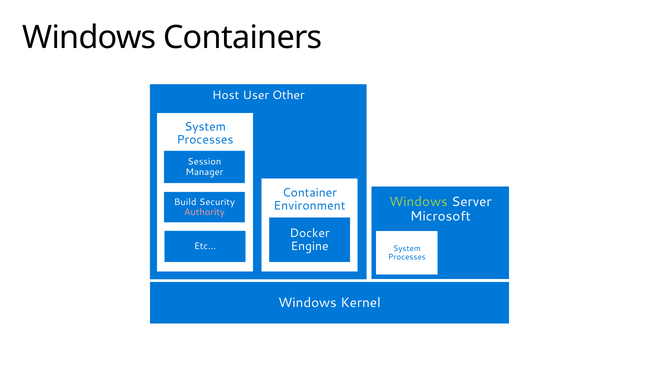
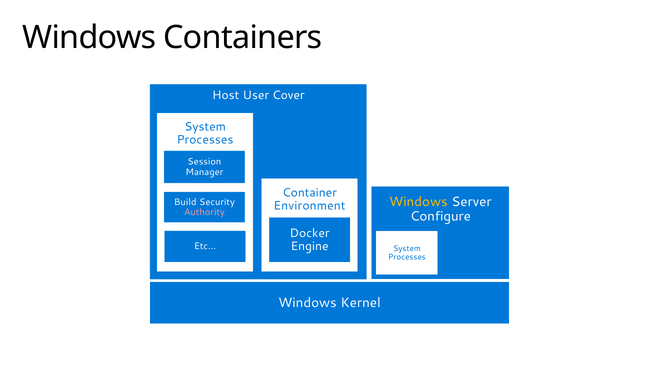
Other: Other -> Cover (288, 95)
Windows colour: light green -> yellow (418, 202)
Microsoft: Microsoft -> Configure (440, 217)
